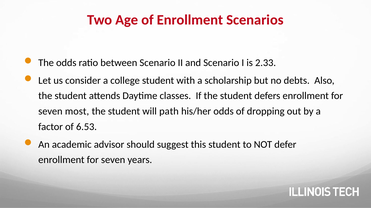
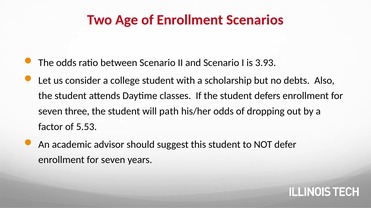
2.33: 2.33 -> 3.93 (266, 63)
most: most -> three (77, 112)
6.53: 6.53 -> 5.53 (86, 127)
